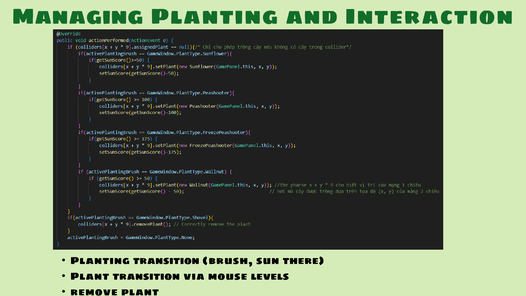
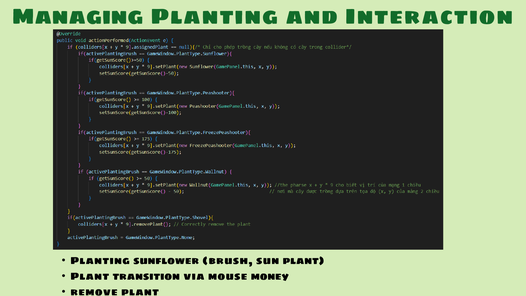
Planting transition: transition -> sunflower (166, 261)
sun there: there -> plant (304, 261)
levels: levels -> money (270, 276)
